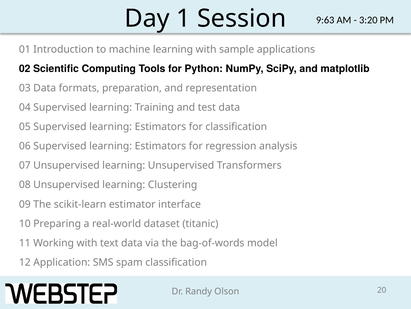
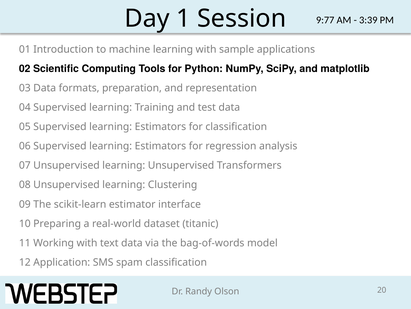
9:63: 9:63 -> 9:77 (325, 20)
3:20: 3:20 -> 3:39 (368, 20)
